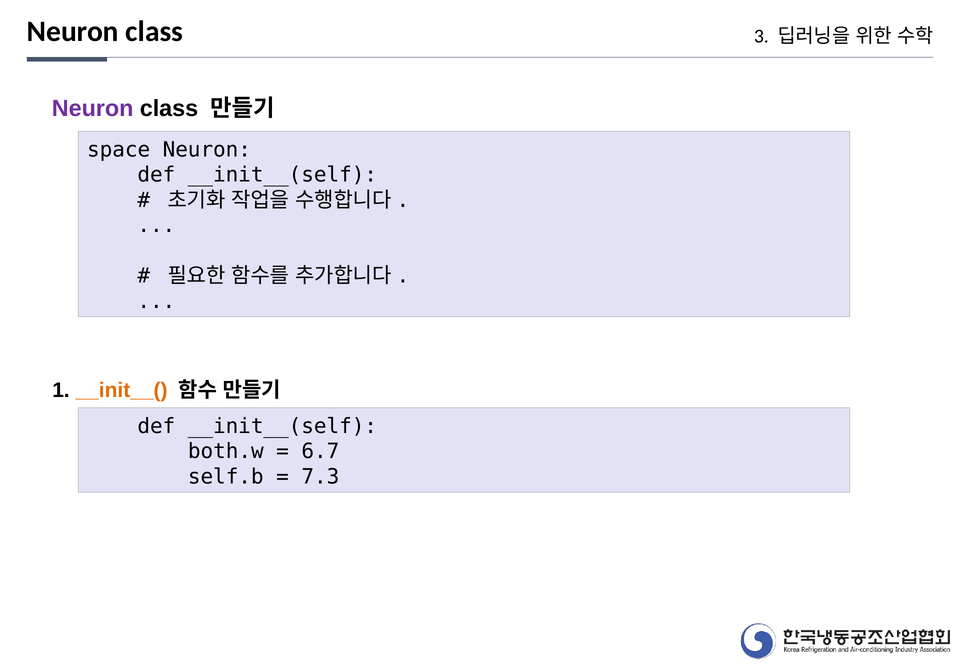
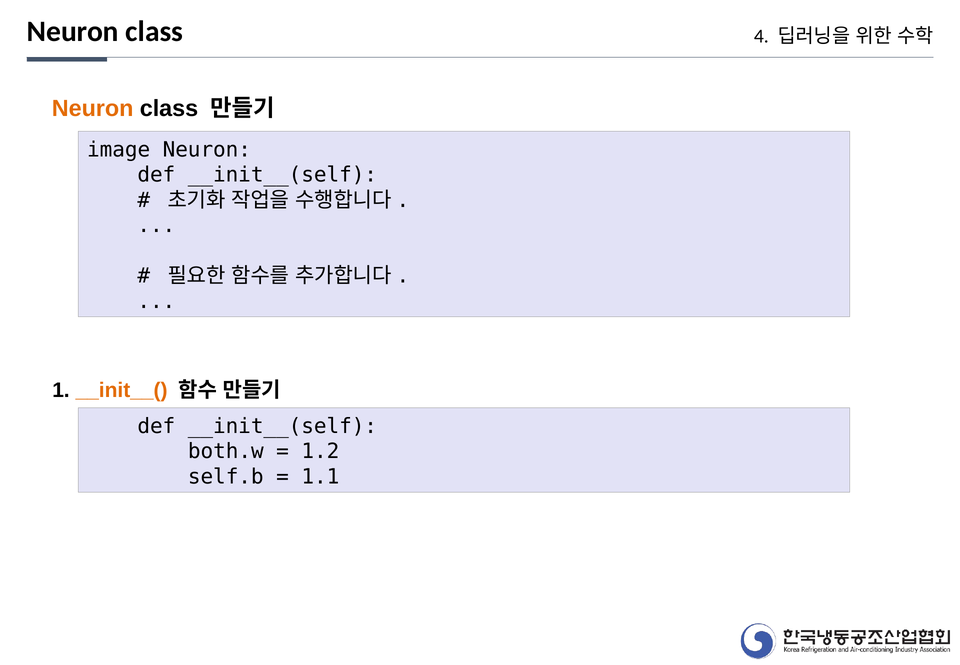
3: 3 -> 4 (761, 36)
Neuron colour: purple -> orange (93, 108)
space: space -> image (119, 150)
6.7: 6.7 -> 1.2 (320, 451)
7.3: 7.3 -> 1.1 (320, 476)
